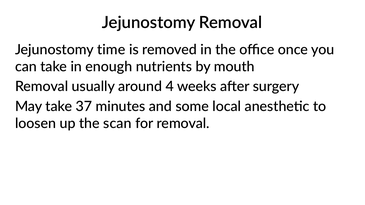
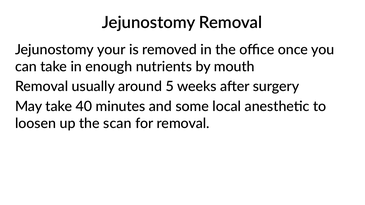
time: time -> your (111, 50)
4: 4 -> 5 (170, 87)
37: 37 -> 40 (84, 106)
